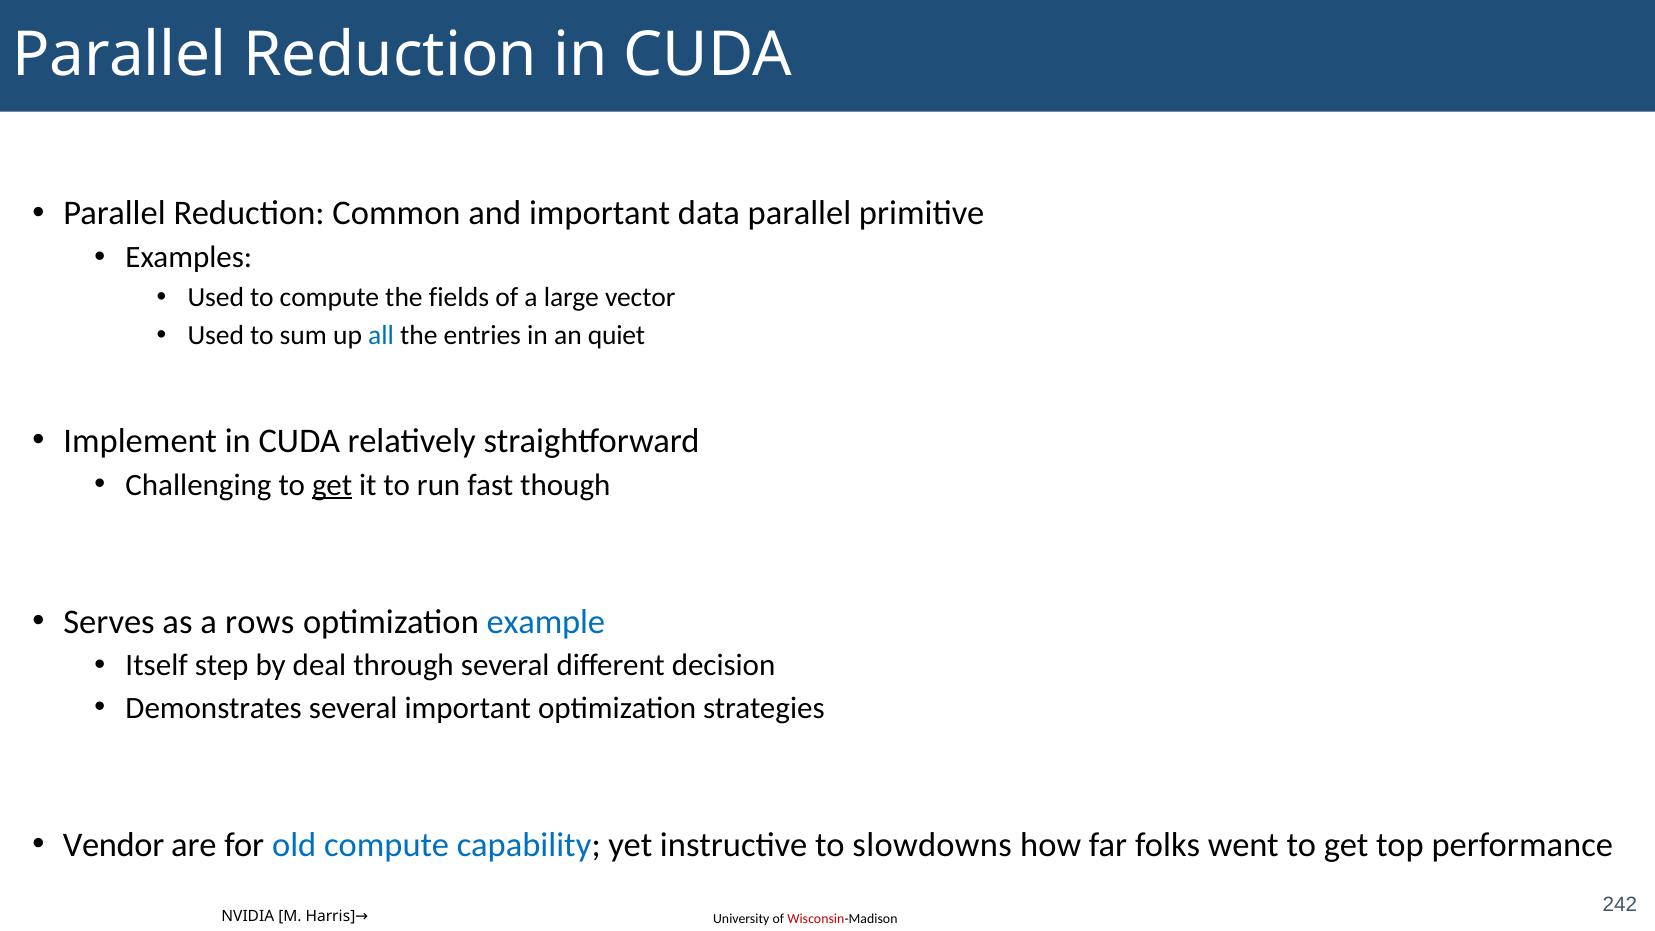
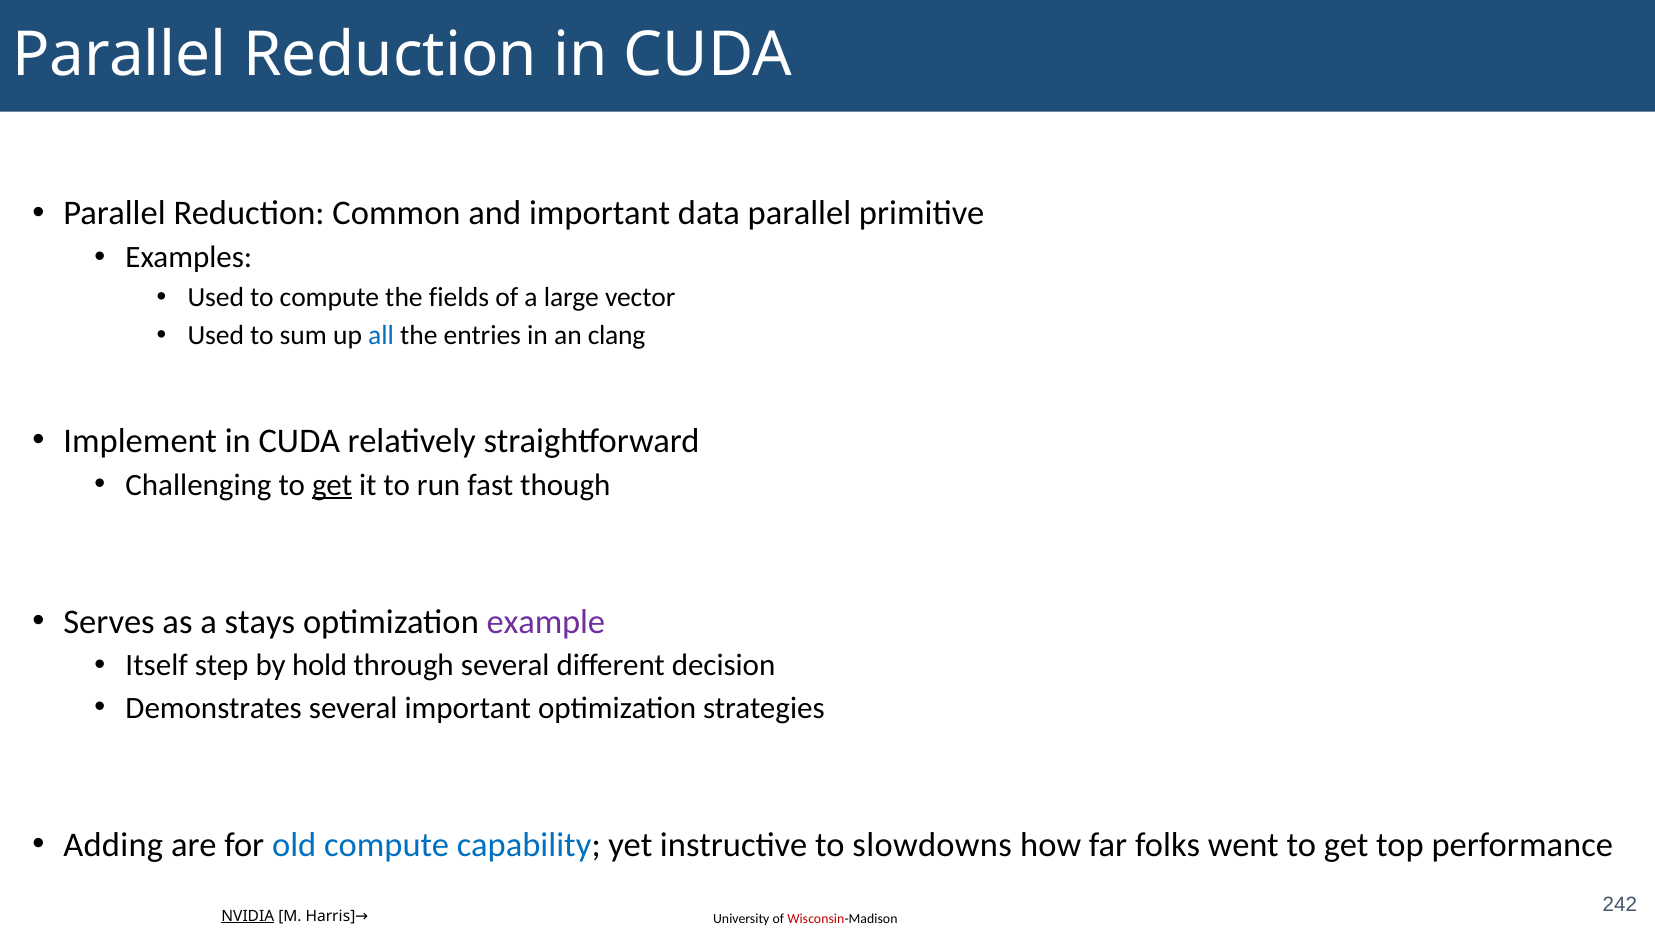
quiet: quiet -> clang (617, 336)
rows: rows -> stays (260, 622)
example colour: blue -> purple (546, 622)
deal: deal -> hold (320, 666)
Vendor: Vendor -> Adding (113, 845)
NVIDIA underline: none -> present (248, 916)
